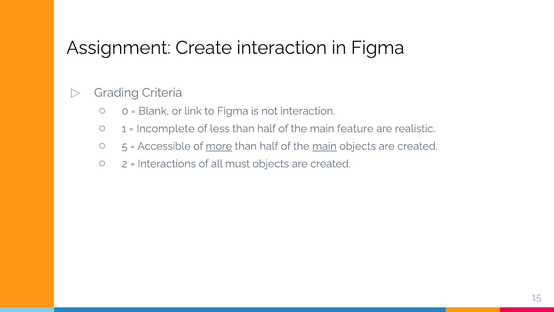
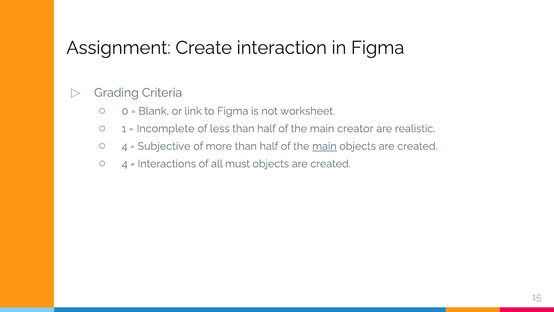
not interaction: interaction -> worksheet (308, 111)
feature: feature -> creator (355, 128)
5: 5 -> 4 (125, 146)
Accessible: Accessible -> Subjective (164, 146)
more underline: present -> none (219, 146)
2: 2 -> 4 (125, 164)
